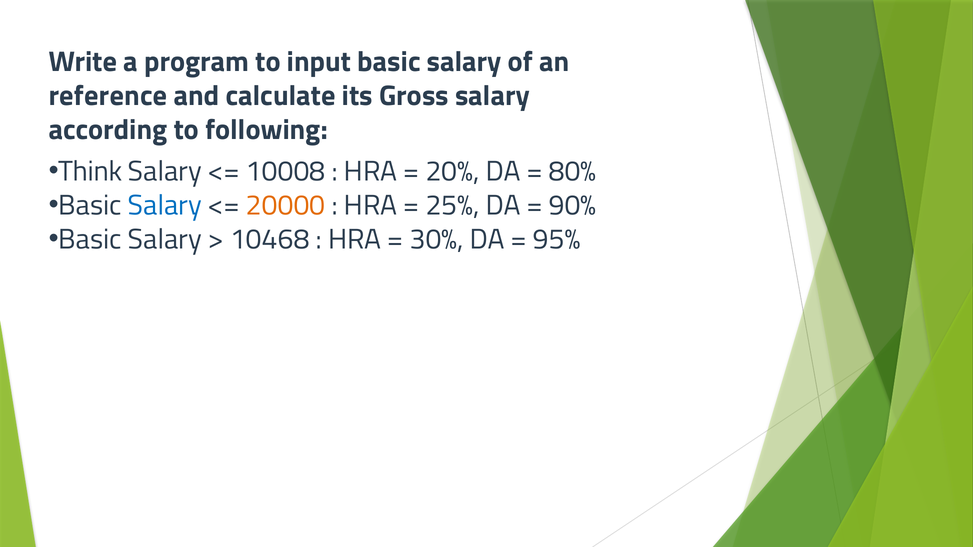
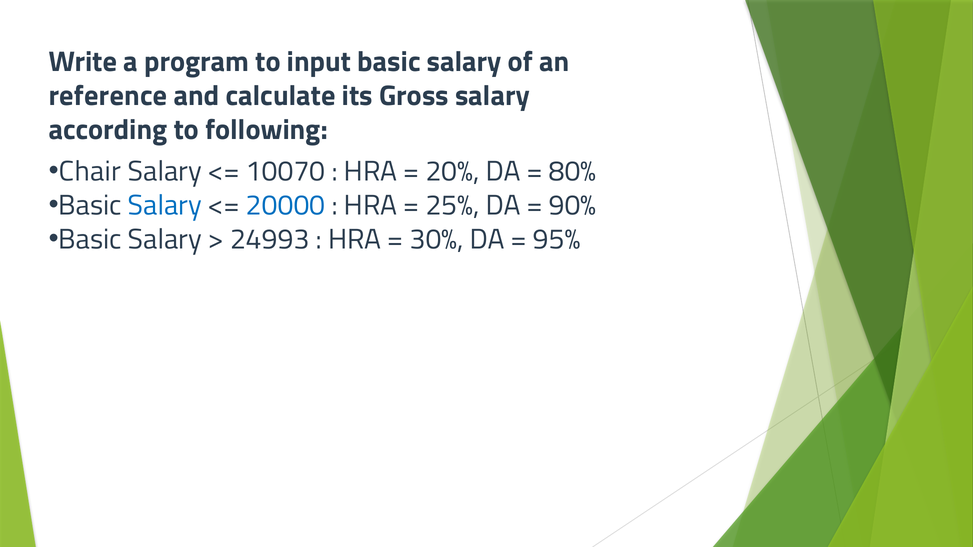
Think: Think -> Chair (90, 171)
10008: 10008 -> 10070 (286, 171)
20000 colour: orange -> blue (286, 205)
10468: 10468 -> 24993 (270, 240)
